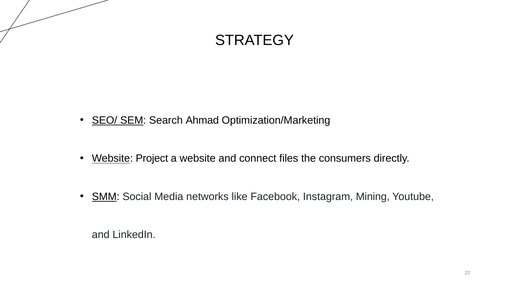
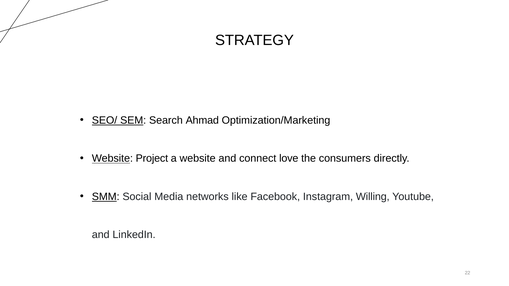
files: files -> love (289, 159)
Mining: Mining -> Willing (373, 197)
